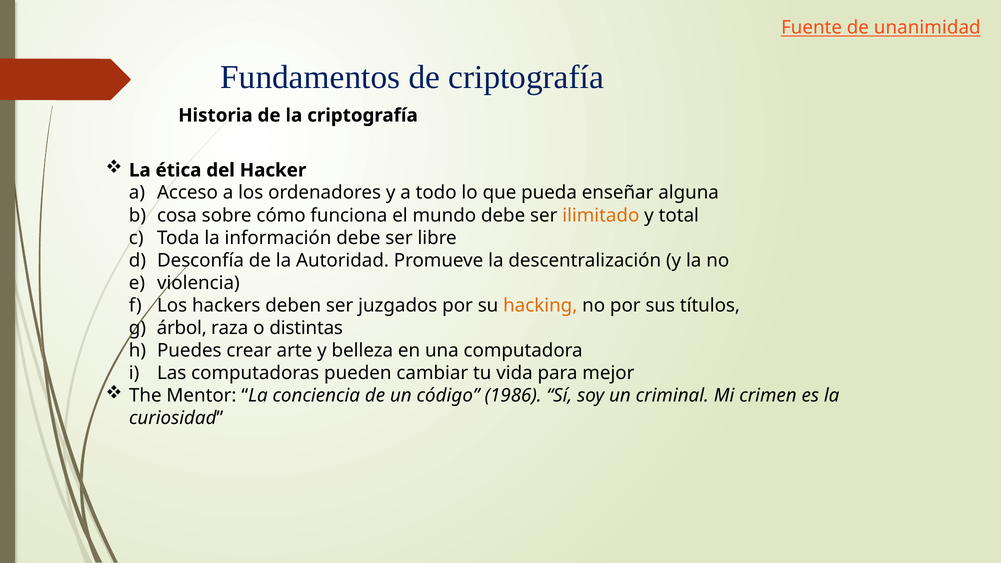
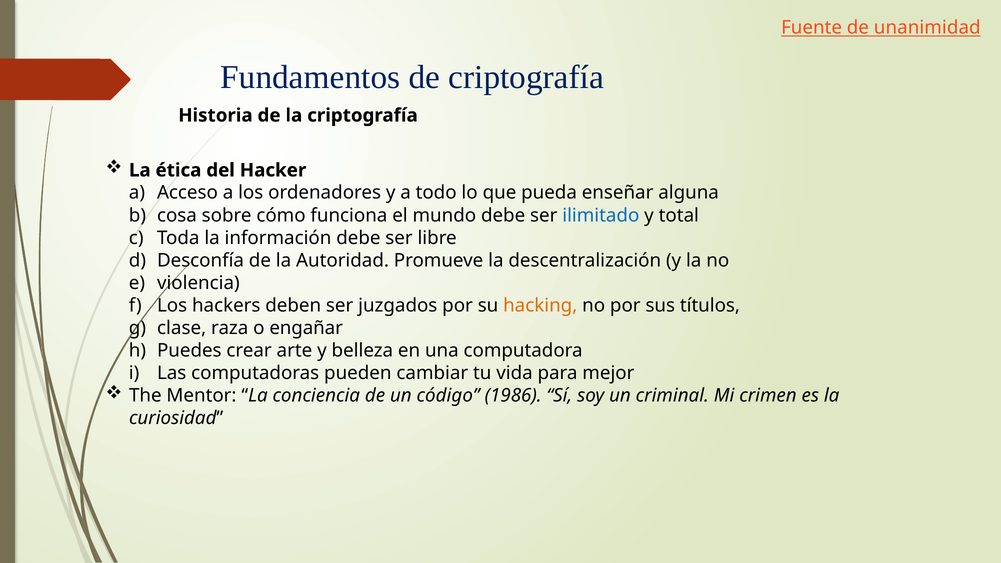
ilimitado colour: orange -> blue (601, 215)
árbol: árbol -> clase (182, 328)
distintas: distintas -> engañar (306, 328)
